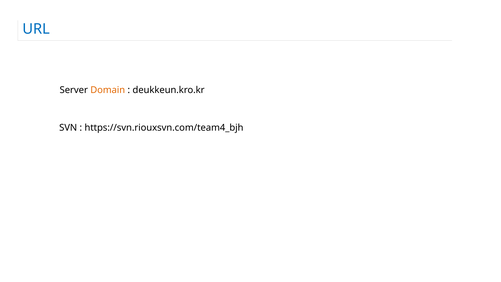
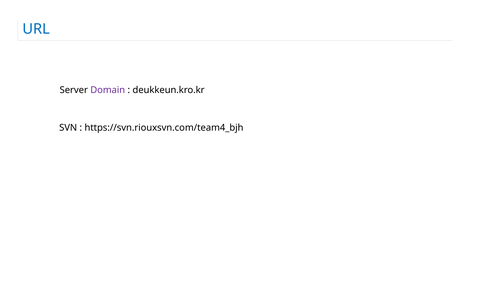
Domain colour: orange -> purple (108, 90)
